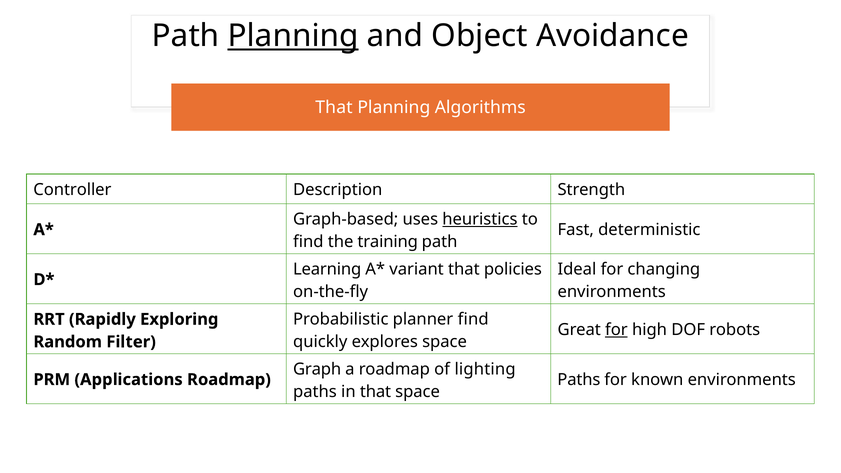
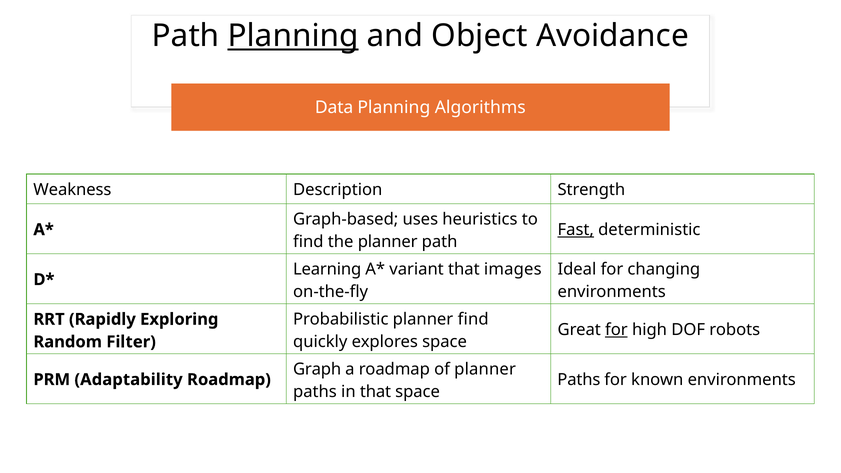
That: That -> Data (334, 108)
Controller: Controller -> Weakness (72, 190)
heuristics underline: present -> none (480, 219)
Fast underline: none -> present (576, 230)
the training: training -> planner (388, 242)
policies: policies -> images (513, 269)
of lighting: lighting -> planner (485, 369)
Applications: Applications -> Adaptability (129, 380)
